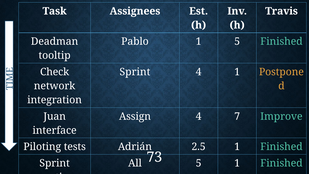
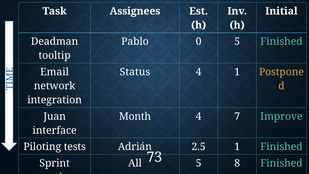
Travis: Travis -> Initial (281, 11)
Pablo 1: 1 -> 0 (199, 41)
Check: Check -> Email (55, 72)
Sprint: Sprint -> Status (135, 72)
Assign: Assign -> Month (135, 116)
5 1: 1 -> 8 (237, 163)
